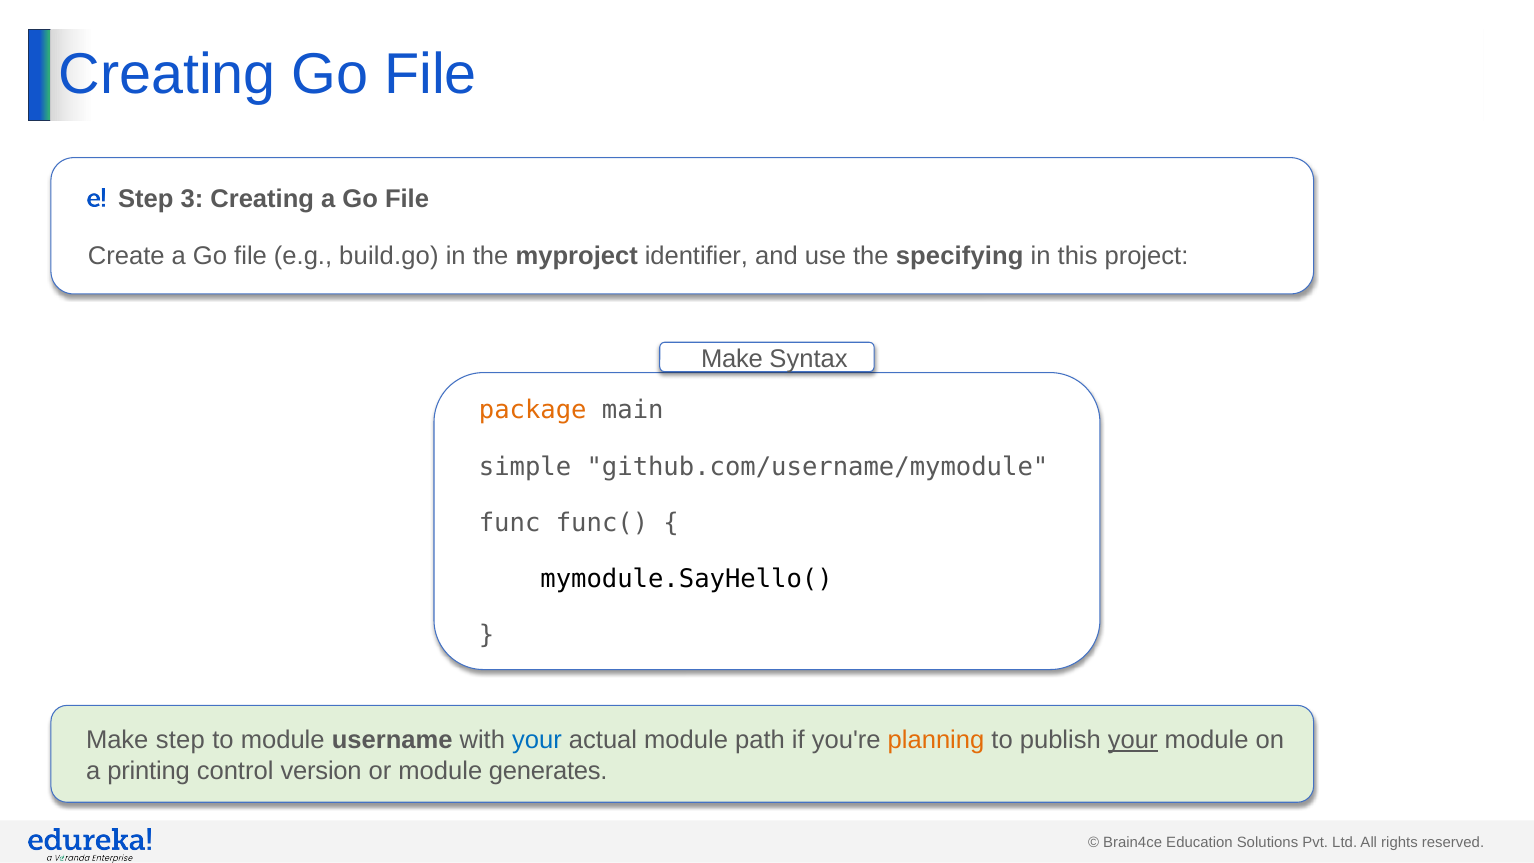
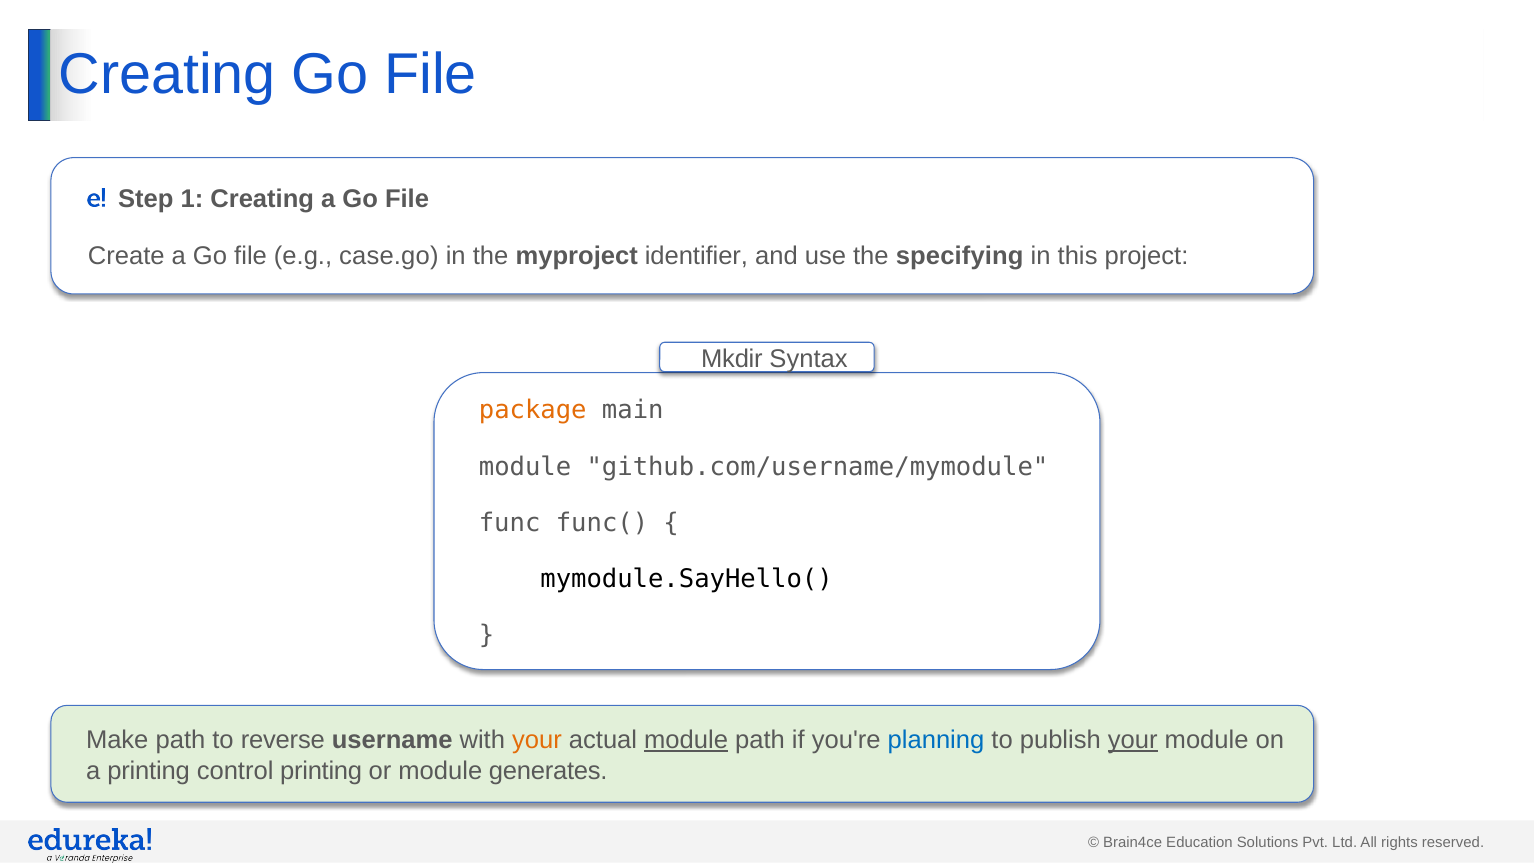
3: 3 -> 1 (192, 199)
build.go: build.go -> case.go (389, 256)
Make: Make -> Mkdir (732, 359)
simple: simple -> module (525, 467)
Make step: step -> path (180, 740)
to module: module -> reverse (283, 740)
your colour: blue -> orange (537, 740)
module underline: none -> present (686, 740)
planning colour: orange -> blue (936, 740)
control version: version -> printing (321, 771)
